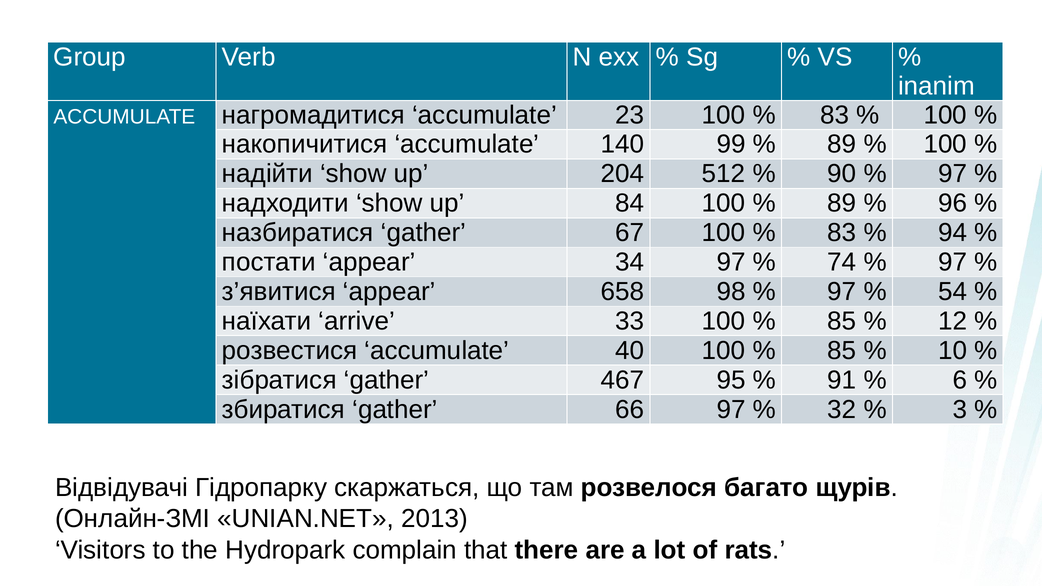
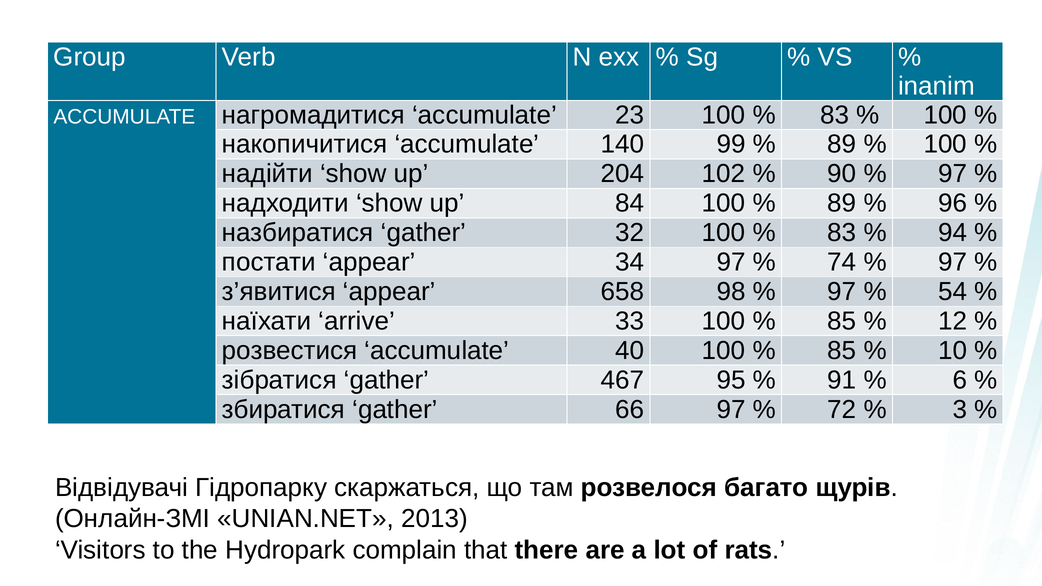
512: 512 -> 102 (724, 174)
67: 67 -> 32 (630, 233)
32: 32 -> 72 (842, 410)
